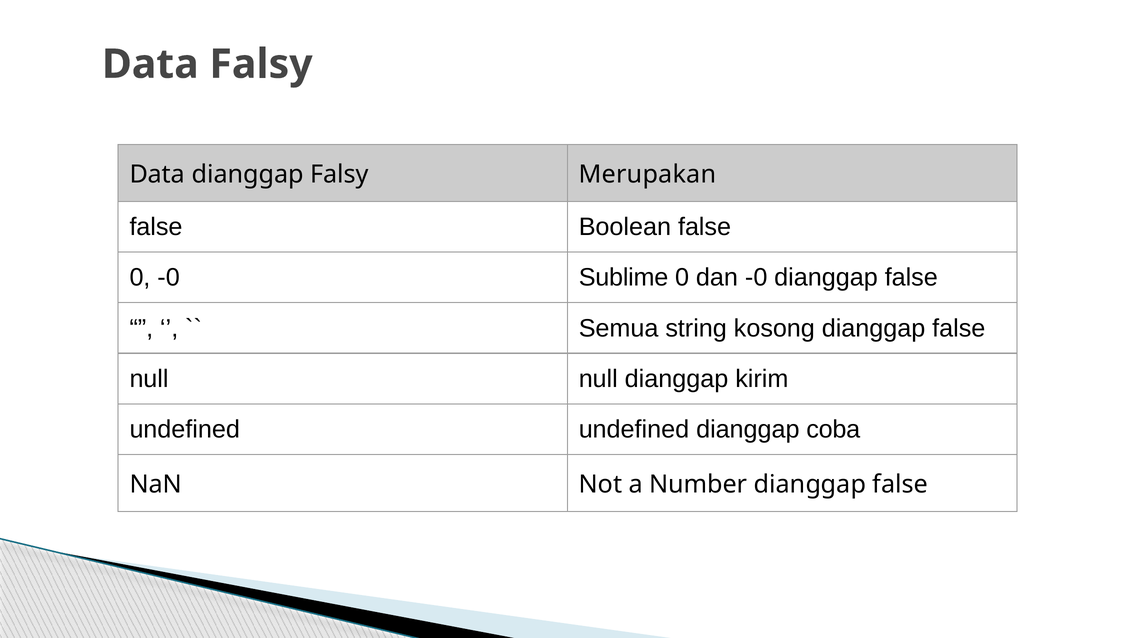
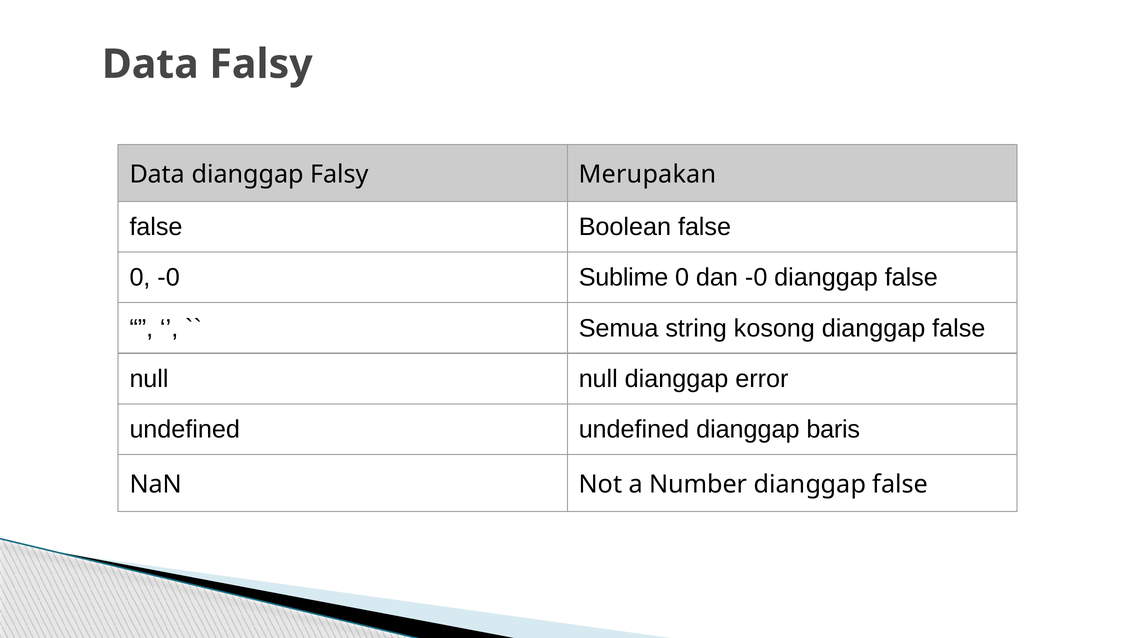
kirim: kirim -> error (762, 379)
coba: coba -> baris (833, 430)
